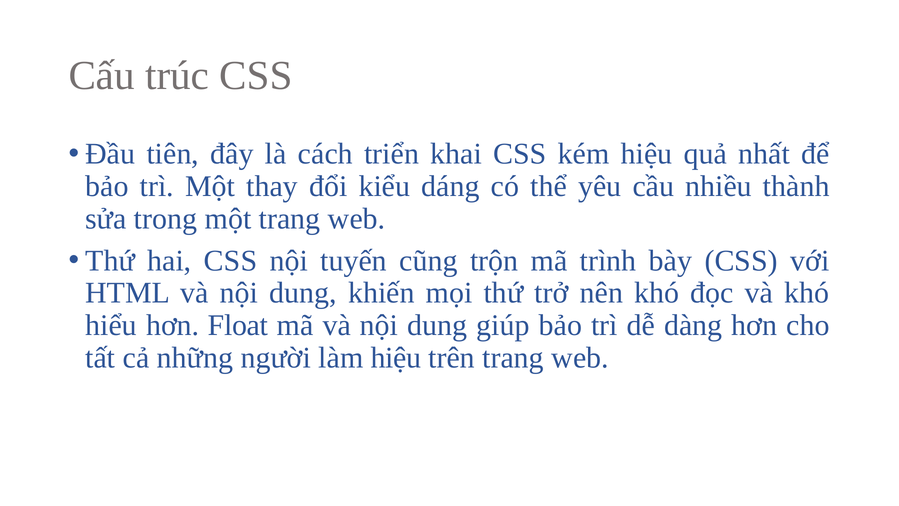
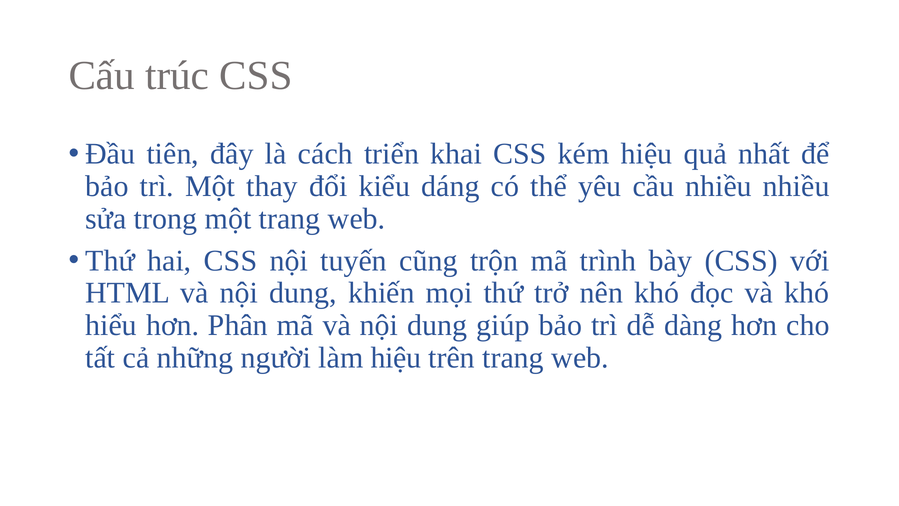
nhiều thành: thành -> nhiều (796, 186)
Float: Float -> Phân (238, 325)
